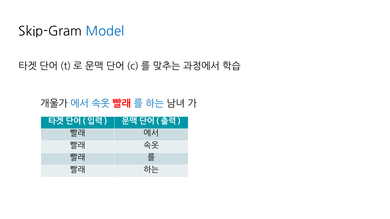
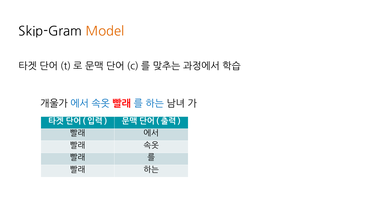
Model colour: blue -> orange (105, 31)
